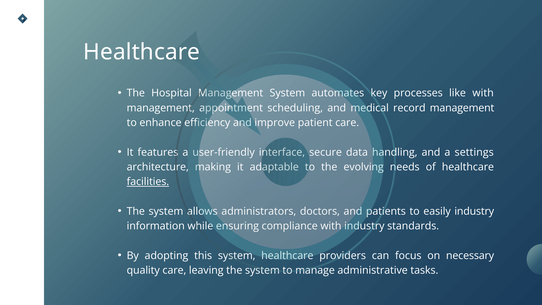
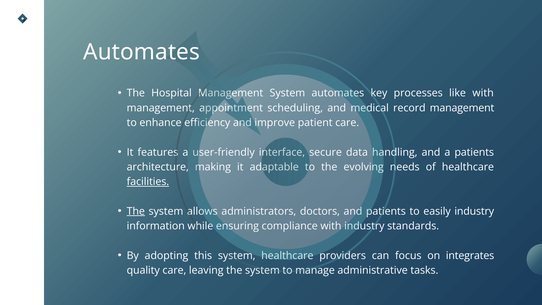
Healthcare: Healthcare -> Automates (142, 52)
a settings: settings -> patients (474, 152)
The underline: none -> present (136, 211)
necessary: necessary -> integrates (470, 255)
